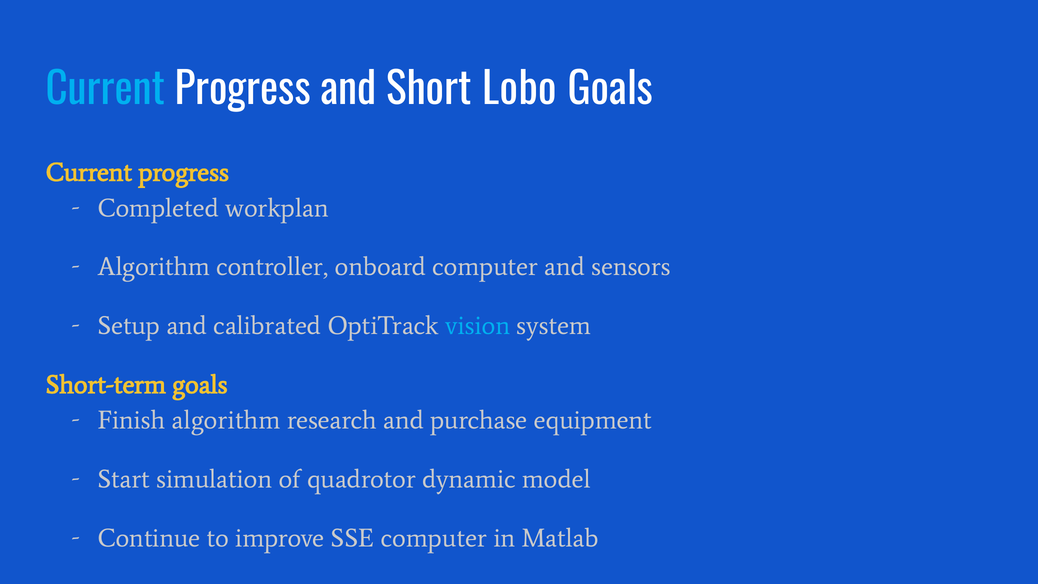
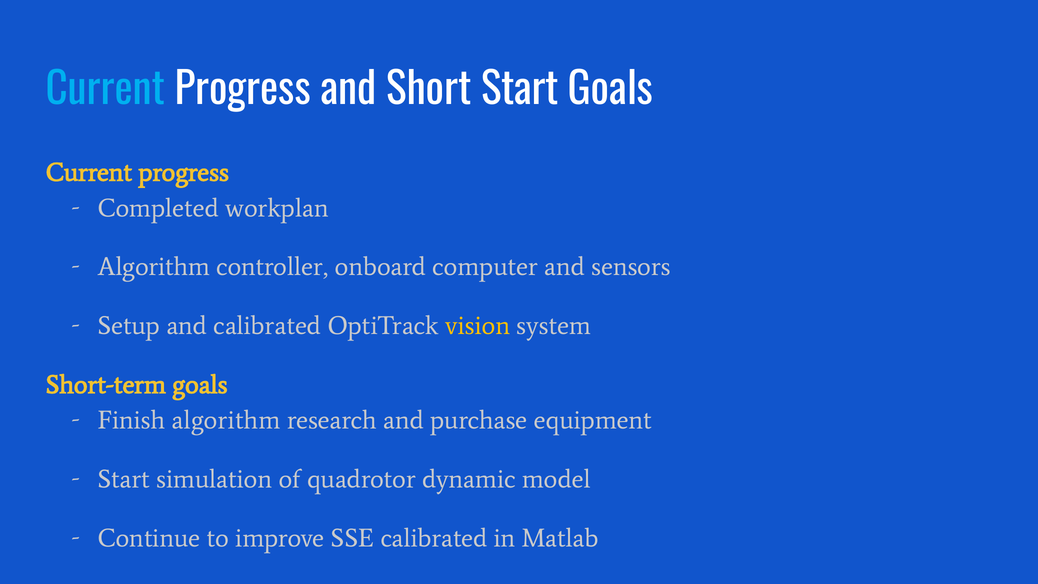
Short Lobo: Lobo -> Start (520, 90)
vision colour: light blue -> yellow (478, 326)
SSE computer: computer -> calibrated (434, 538)
